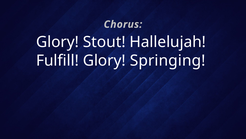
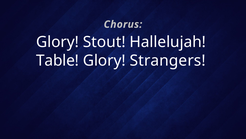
Fulfill: Fulfill -> Table (57, 60)
Springing: Springing -> Strangers (168, 60)
